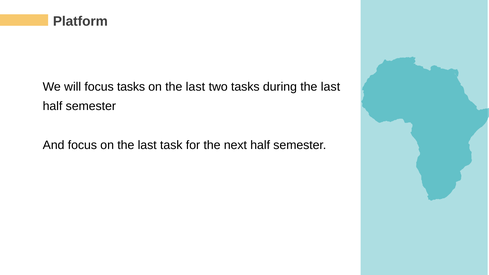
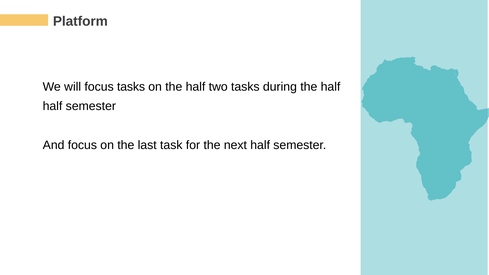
last: last -> half (196, 87)
during the last: last -> half (331, 87)
